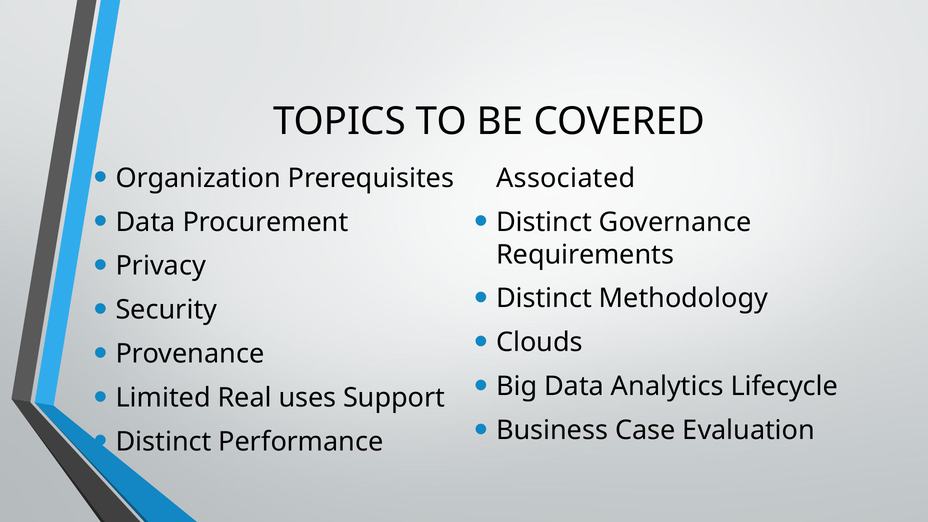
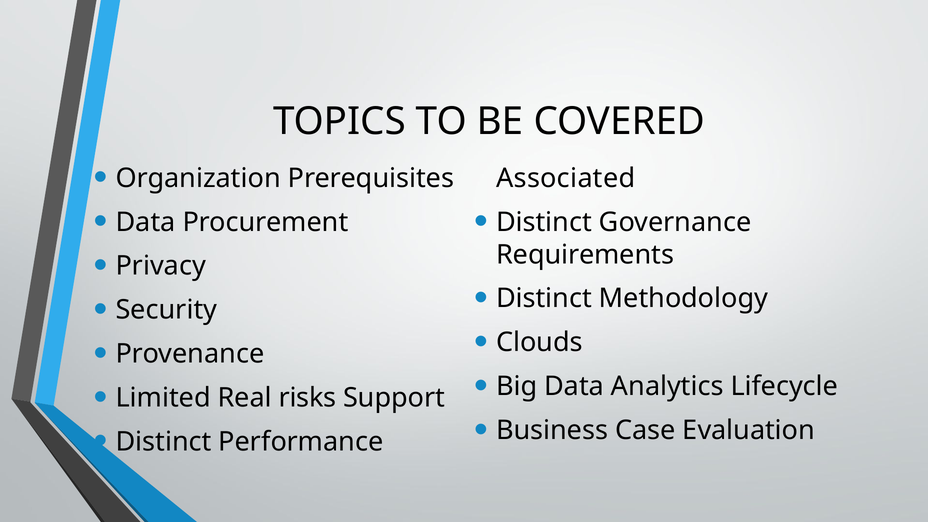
uses: uses -> risks (308, 398)
